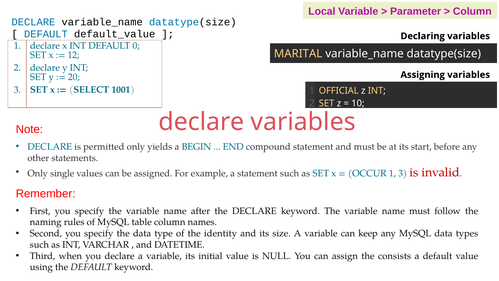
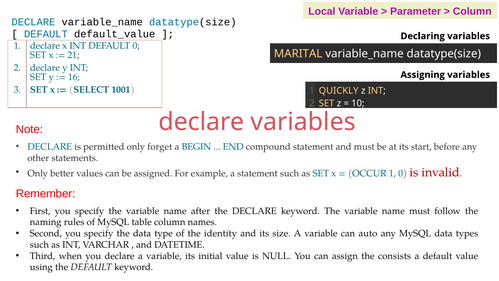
12: 12 -> 21 (73, 55)
20: 20 -> 16 (74, 77)
OFFICIAL: OFFICIAL -> QUICKLY (339, 90)
yields: yields -> forget (160, 147)
single: single -> better (62, 173)
1 3: 3 -> 0 (403, 173)
keep: keep -> auto (368, 233)
